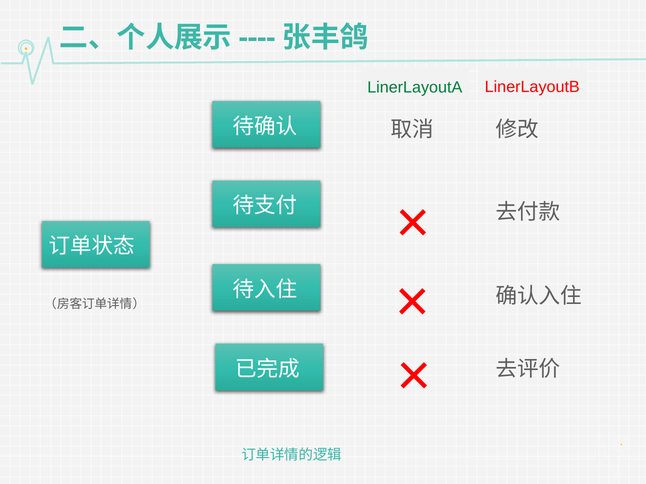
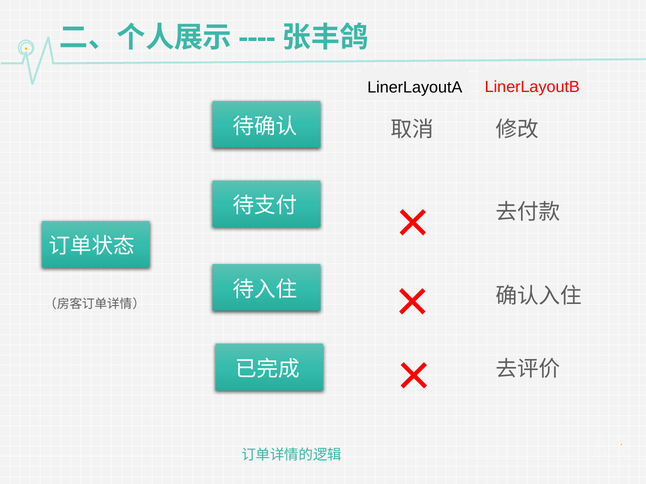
LinerLayoutA colour: green -> black (415, 87)
